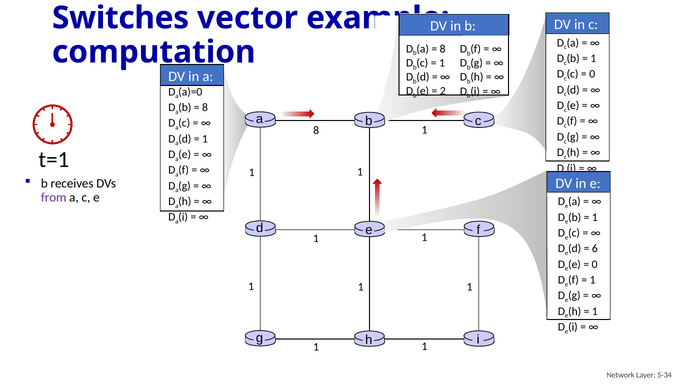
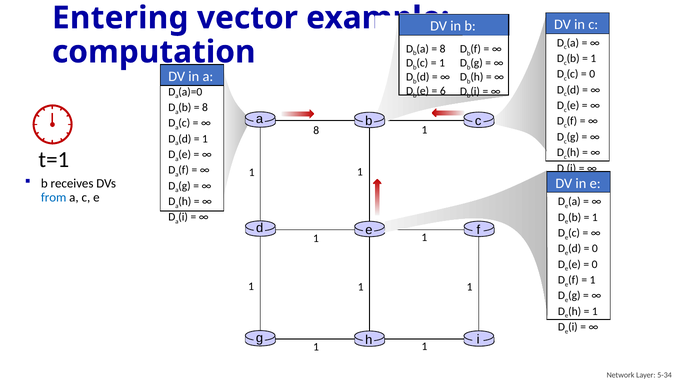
Switches: Switches -> Entering (120, 18)
2: 2 -> 6 (443, 91)
from colour: purple -> blue (54, 198)
6: 6 -> 0 (595, 249)
